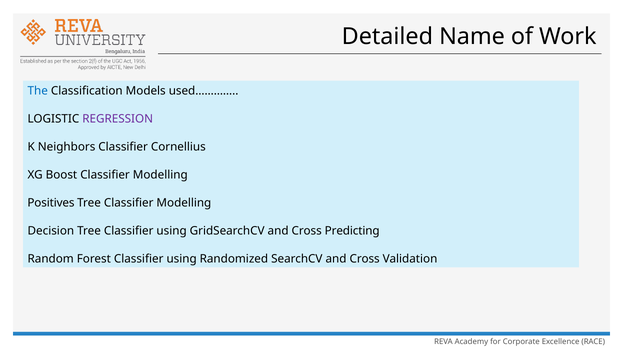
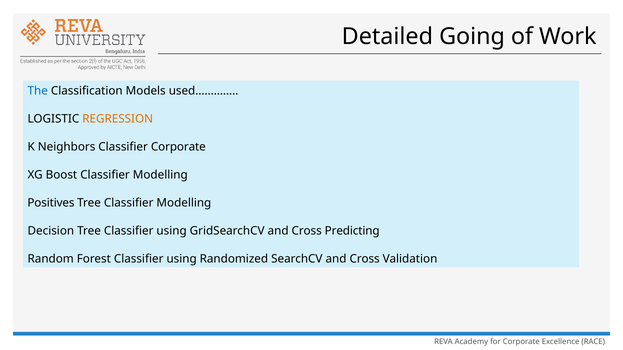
Name: Name -> Going (472, 36)
REGRESSION colour: purple -> orange (118, 119)
Classifier Cornellius: Cornellius -> Corporate (178, 147)
